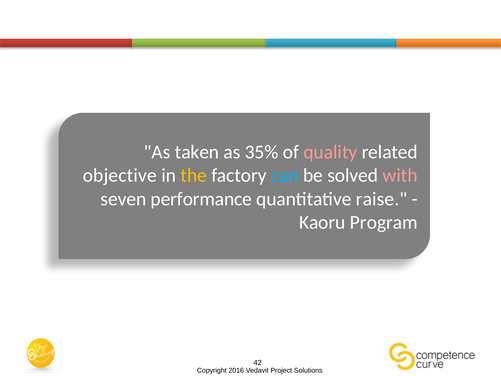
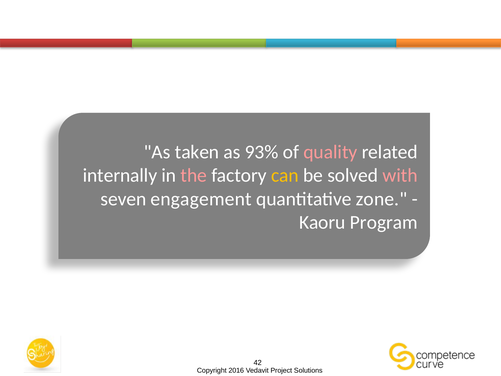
35%: 35% -> 93% (262, 152)
objective: objective -> internally (120, 175)
the colour: yellow -> pink (194, 175)
can colour: light blue -> yellow (285, 175)
performance: performance -> engagement (201, 199)
raise: raise -> zone (381, 199)
